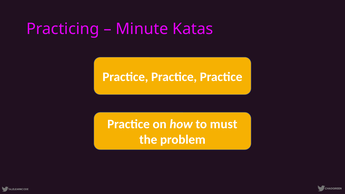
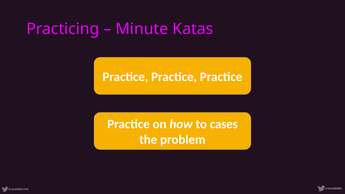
must: must -> cases (224, 124)
